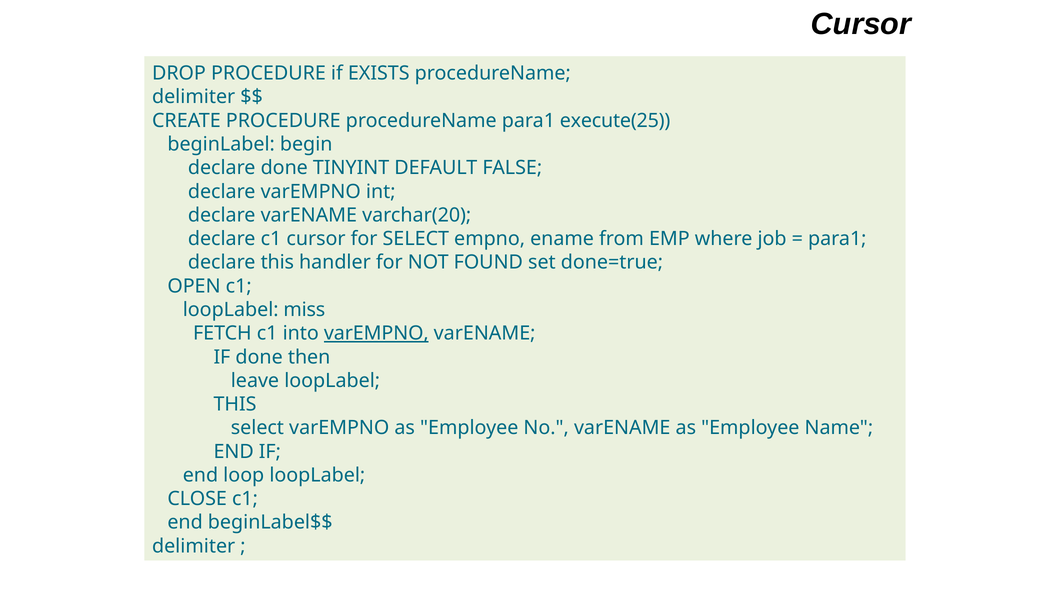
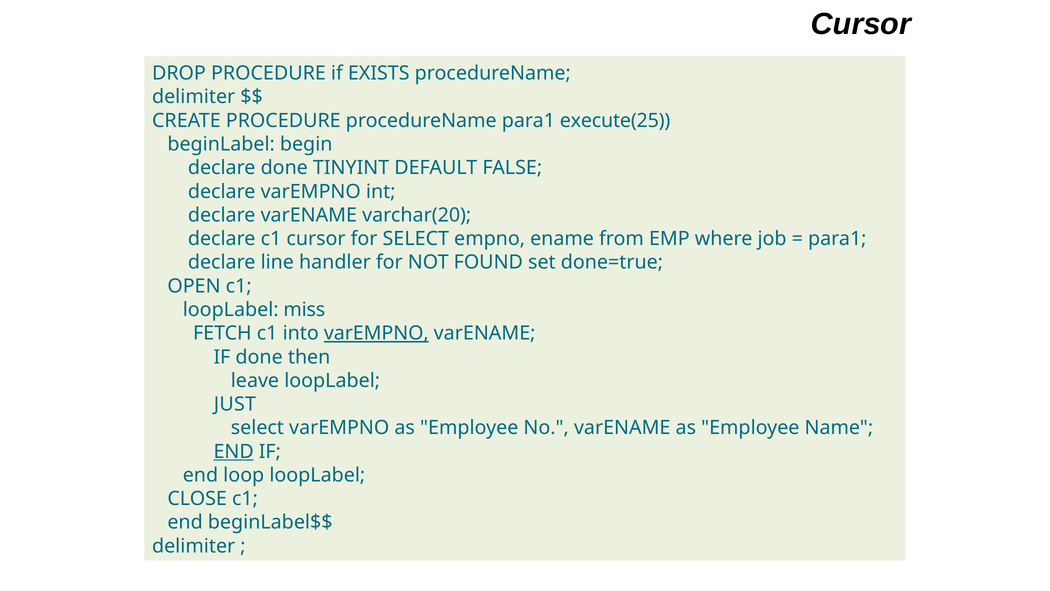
declare this: this -> line (277, 262)
THIS: THIS -> JUST (235, 404)
END underline: none -> present (234, 451)
